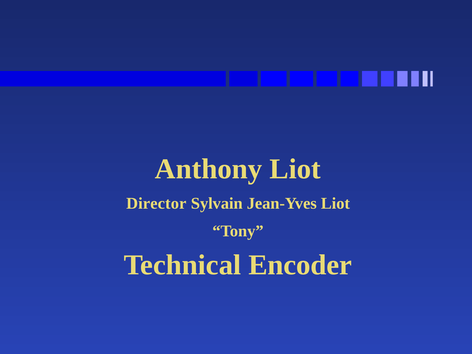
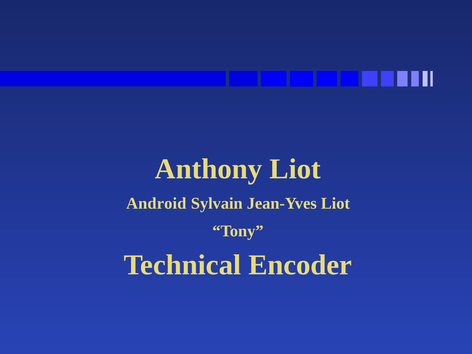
Director: Director -> Android (156, 203)
